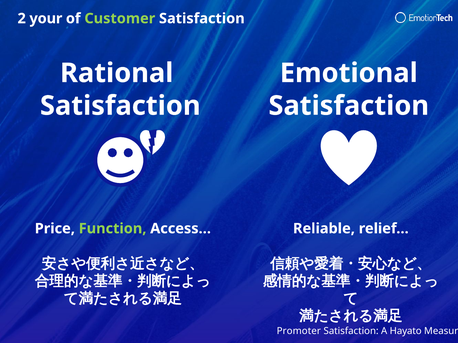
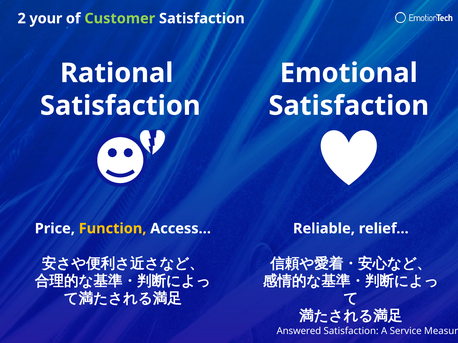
Function colour: light green -> yellow (113, 229)
Promoter: Promoter -> Answered (299, 331)
Hayato: Hayato -> Service (406, 331)
